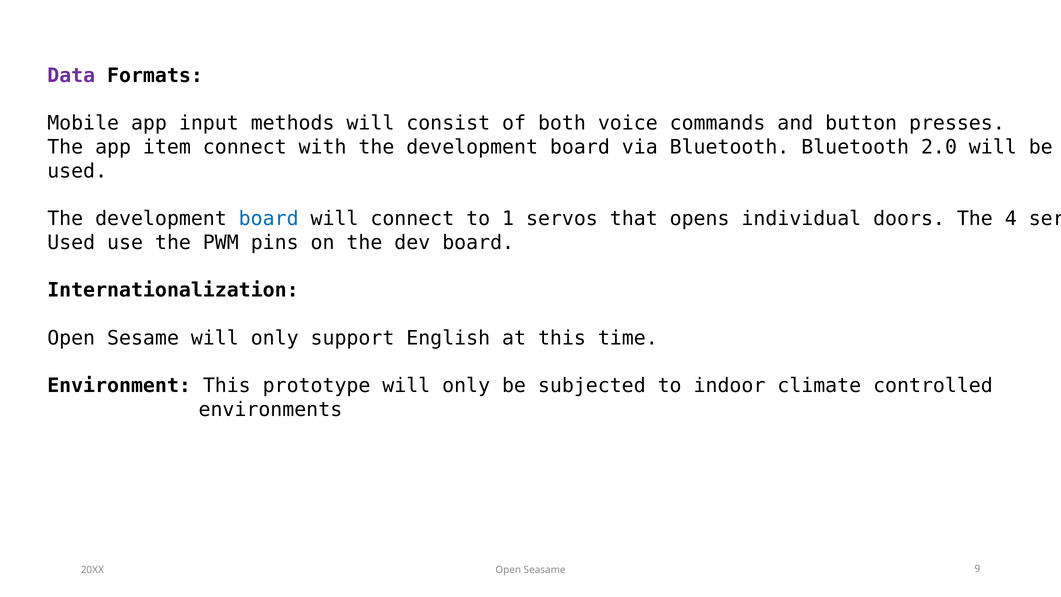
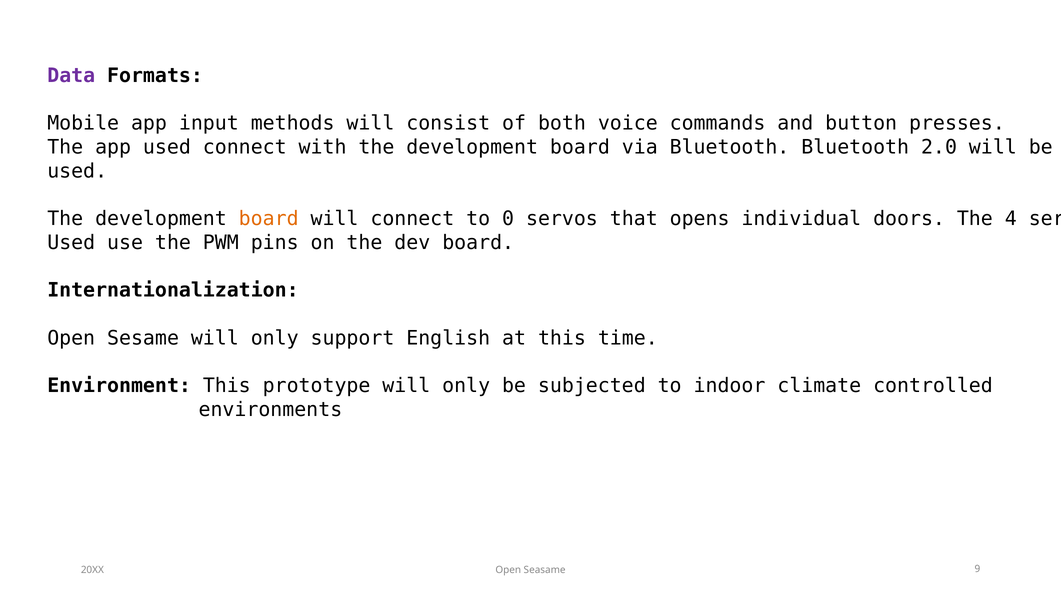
app item: item -> used (167, 147)
board colour: blue -> orange (269, 219)
1: 1 -> 0 (508, 219)
